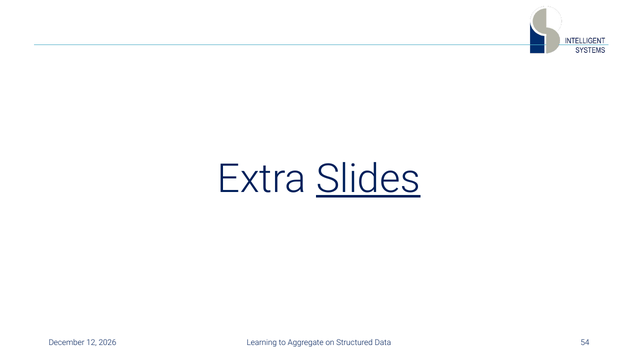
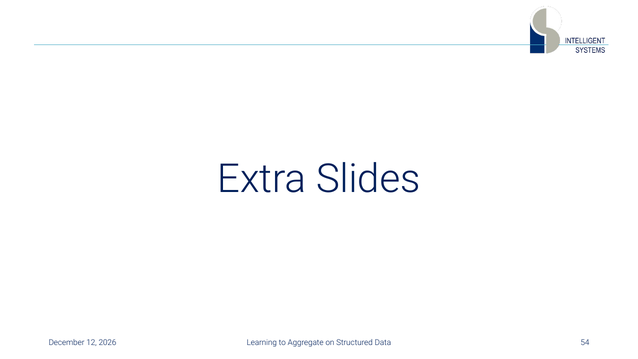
Slides underline: present -> none (368, 179)
